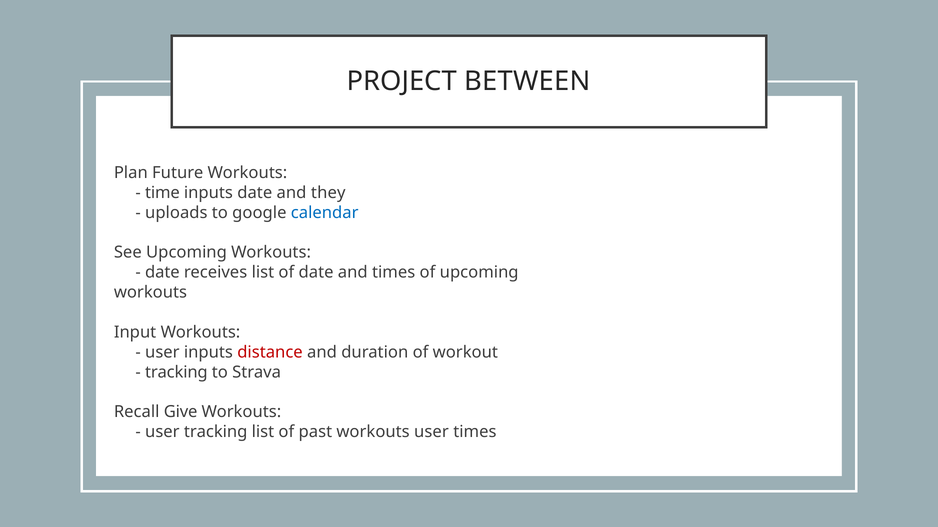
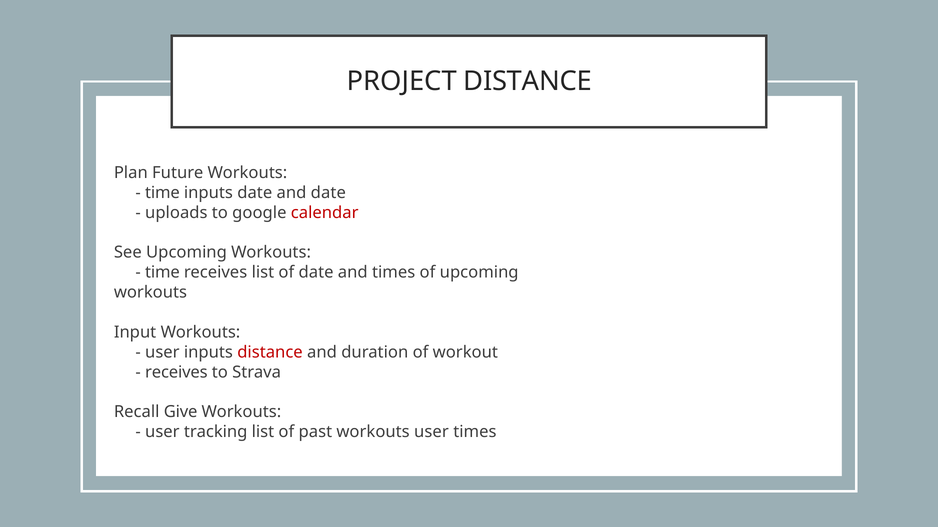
PROJECT BETWEEN: BETWEEN -> DISTANCE (528, 81)
and they: they -> date (328, 193)
calendar colour: blue -> red (325, 213)
date: date -> time (162, 273)
tracking: tracking -> receives (176, 372)
